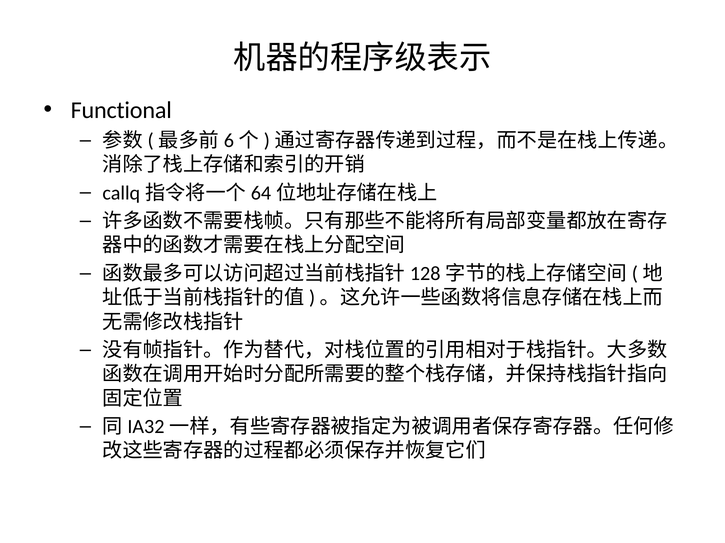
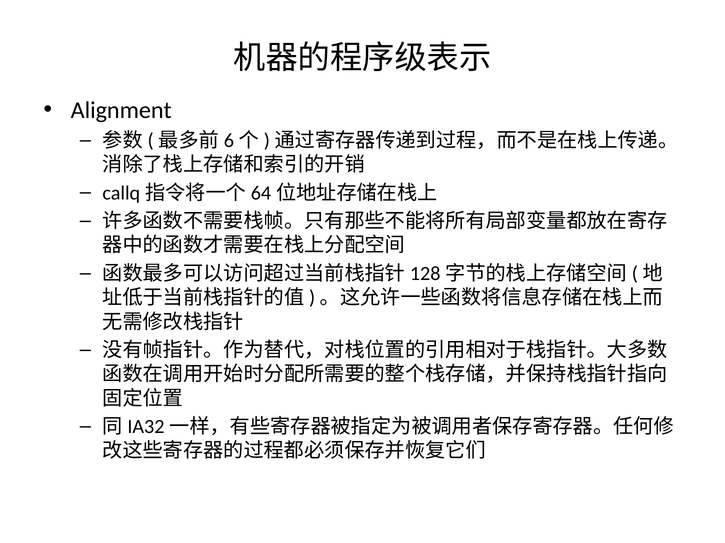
Functional: Functional -> Alignment (121, 110)
